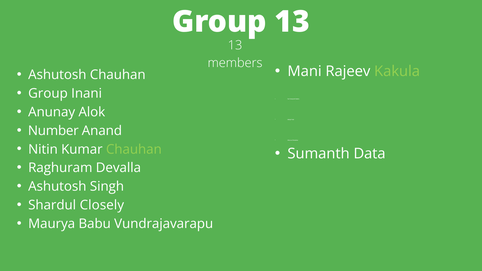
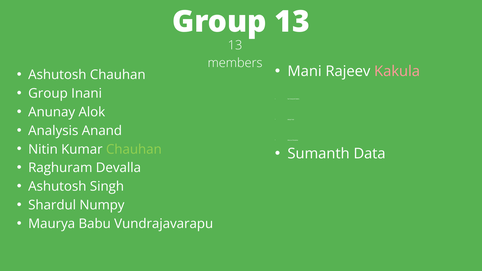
Kakula colour: light green -> pink (397, 71)
Number: Number -> Analysis (53, 131)
Closely: Closely -> Numpy (102, 205)
